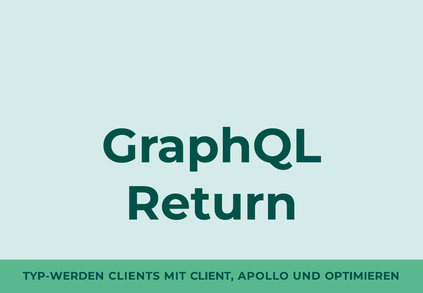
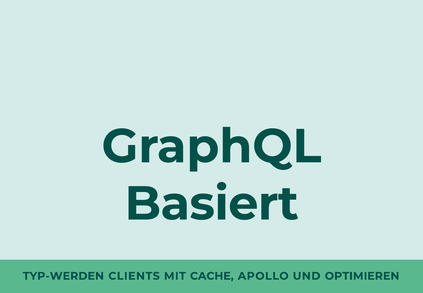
Return: Return -> Basiert (212, 204)
CLIENT: CLIENT -> CACHE (212, 276)
